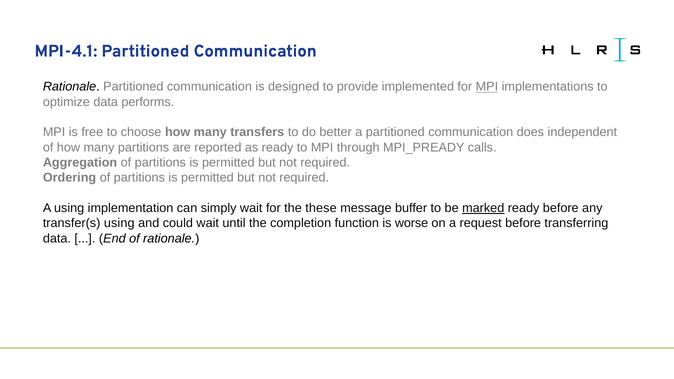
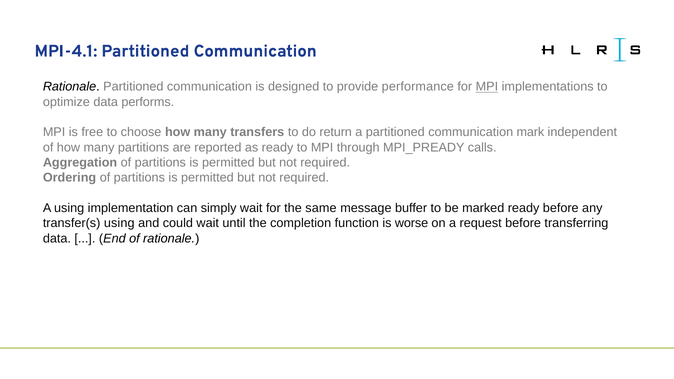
implemented: implemented -> performance (418, 87)
better: better -> return (336, 132)
does: does -> mark (530, 132)
these: these -> same (321, 208)
marked underline: present -> none (483, 208)
